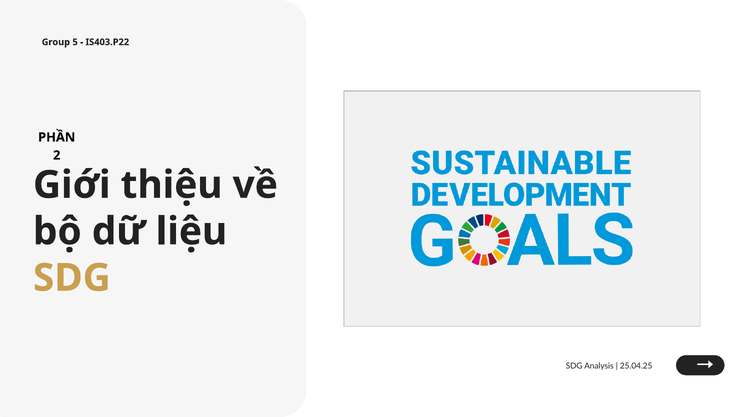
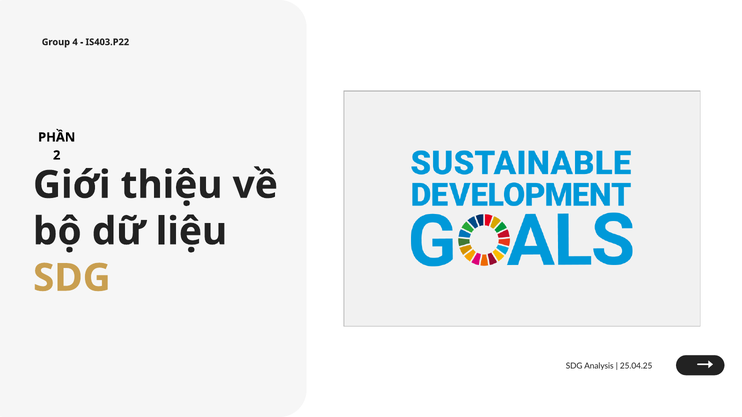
5: 5 -> 4 (75, 42)
